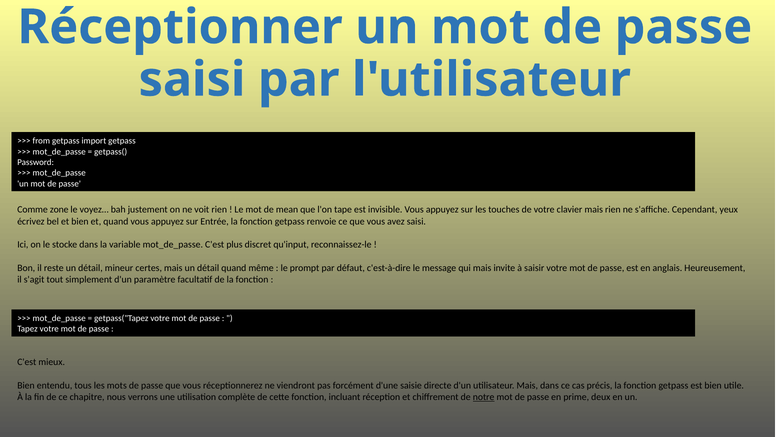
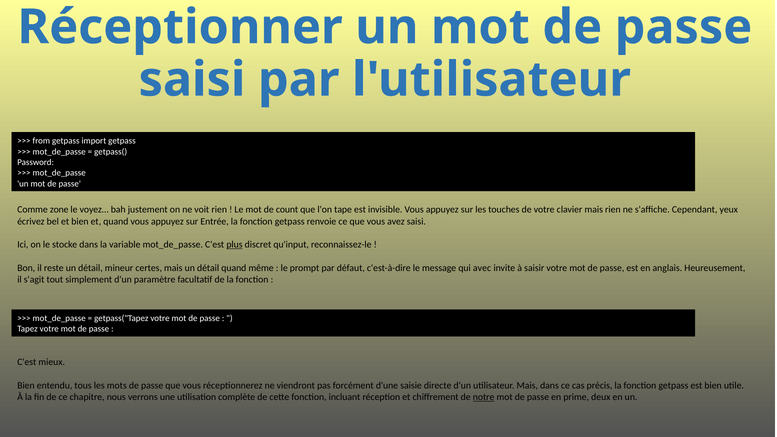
mean: mean -> count (287, 210)
plus underline: none -> present (235, 245)
qui mais: mais -> avec (482, 268)
